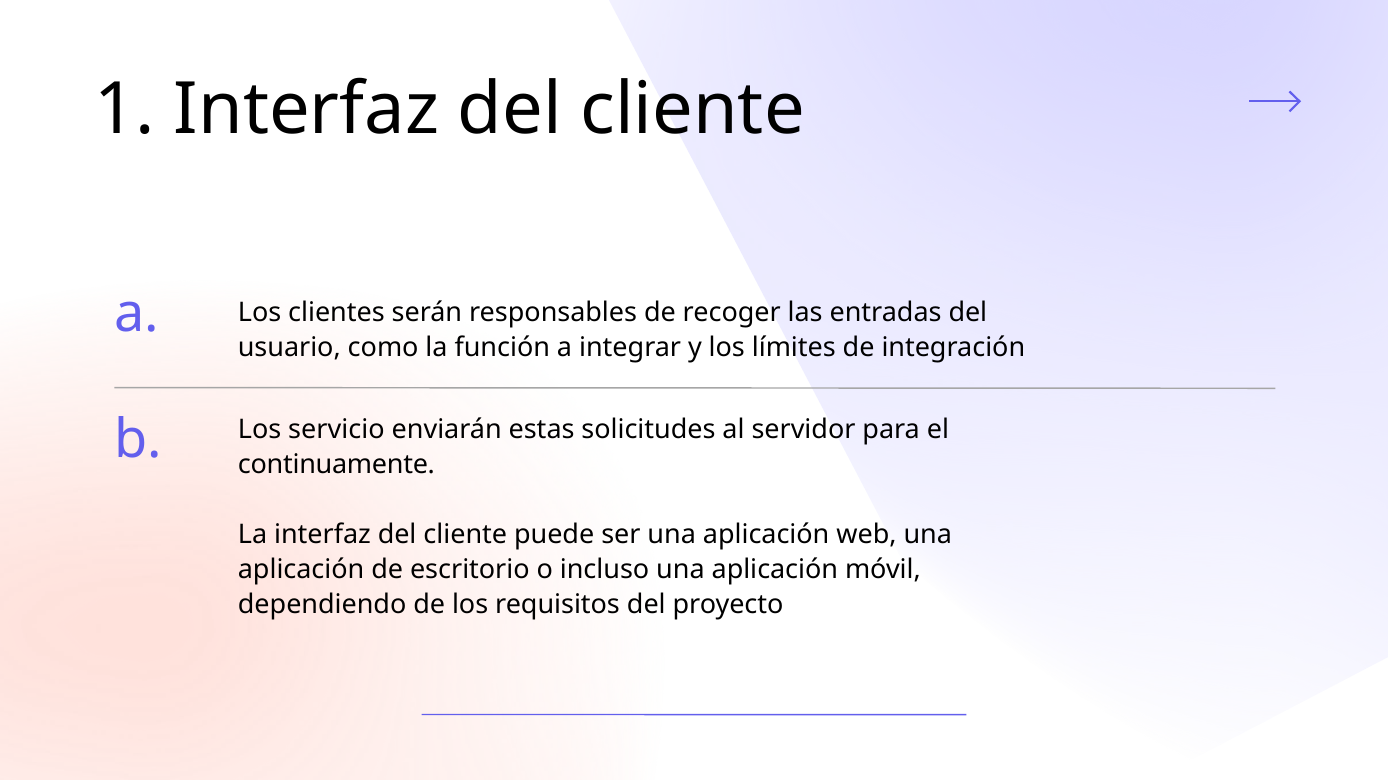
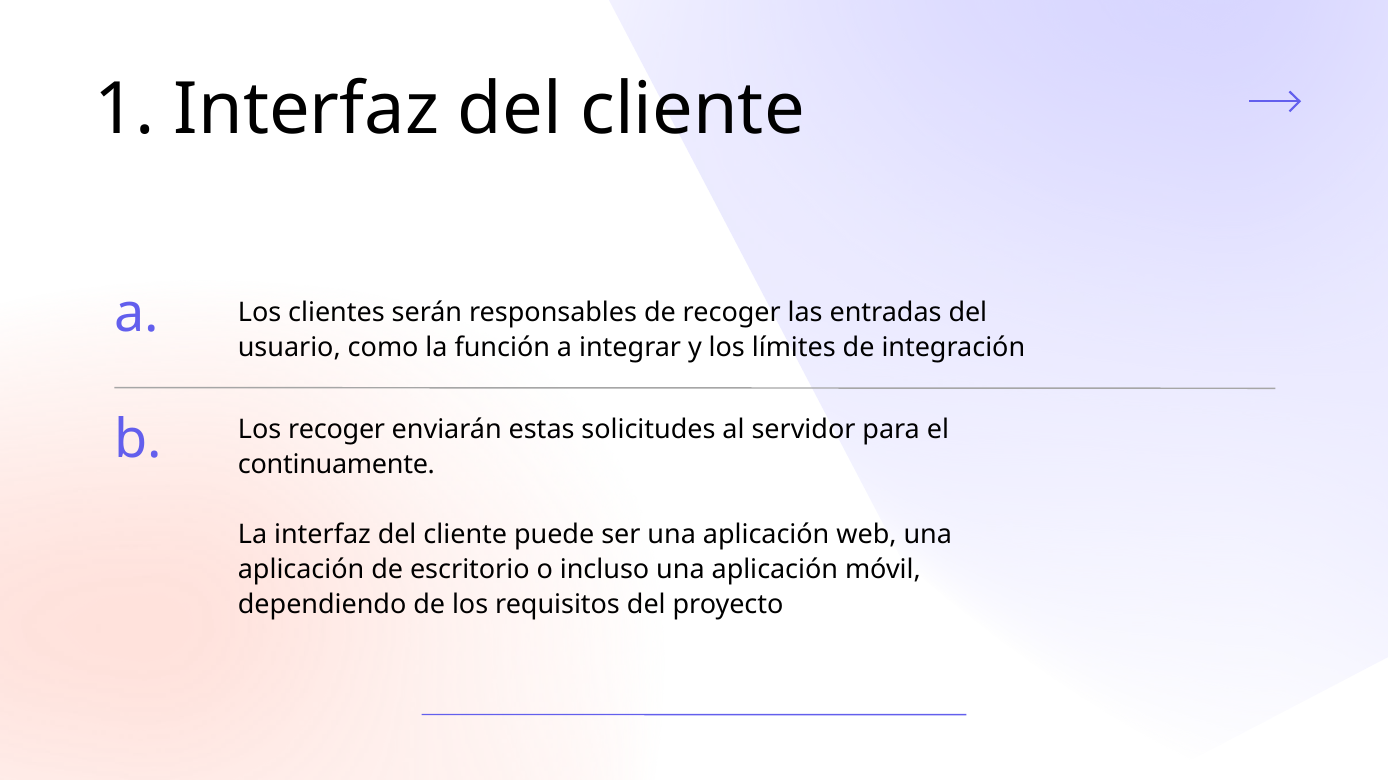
Los servicio: servicio -> recoger (337, 430)
